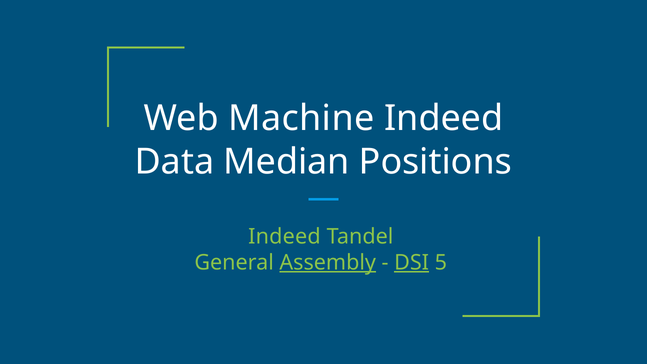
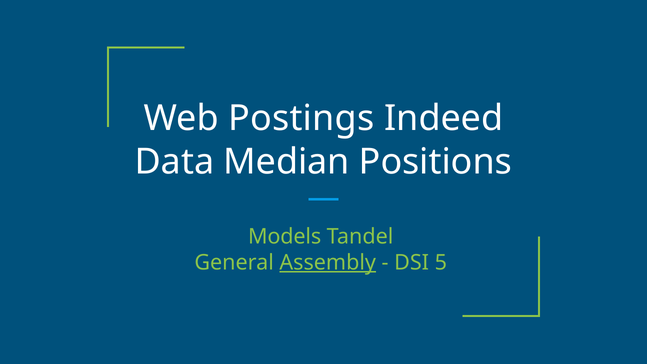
Machine: Machine -> Postings (301, 119)
Indeed: Indeed -> Models (285, 237)
DSI underline: present -> none (412, 263)
